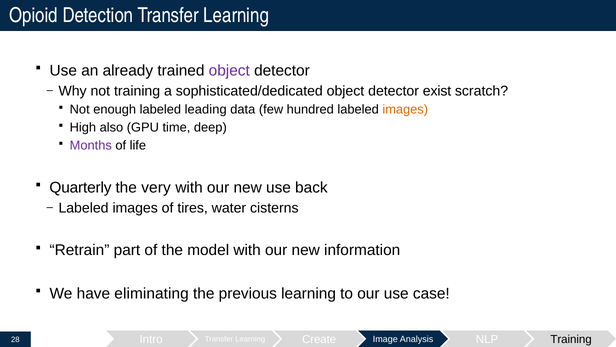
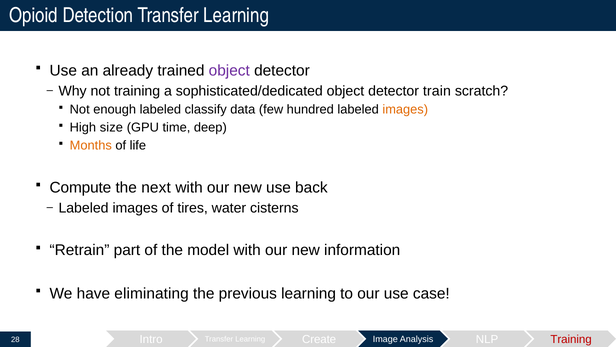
exist: exist -> train (437, 91)
leading: leading -> classify (206, 109)
also: also -> size (111, 127)
Months colour: purple -> orange (91, 145)
Quarterly: Quarterly -> Compute (80, 187)
very: very -> next (156, 187)
Training colour: black -> red (571, 339)
